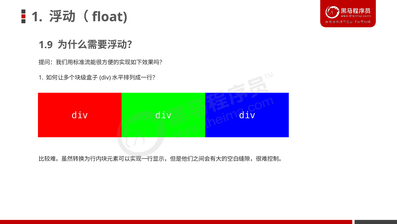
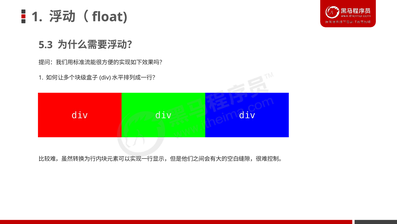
1.9: 1.9 -> 5.3 (46, 45)
